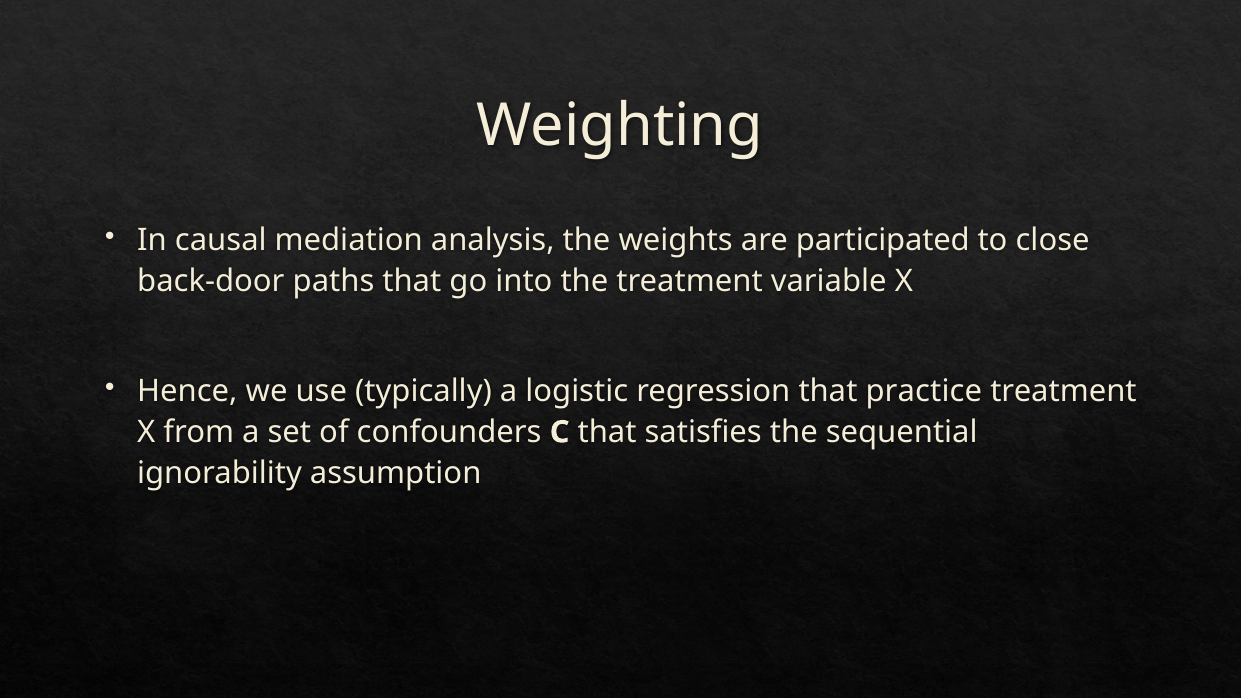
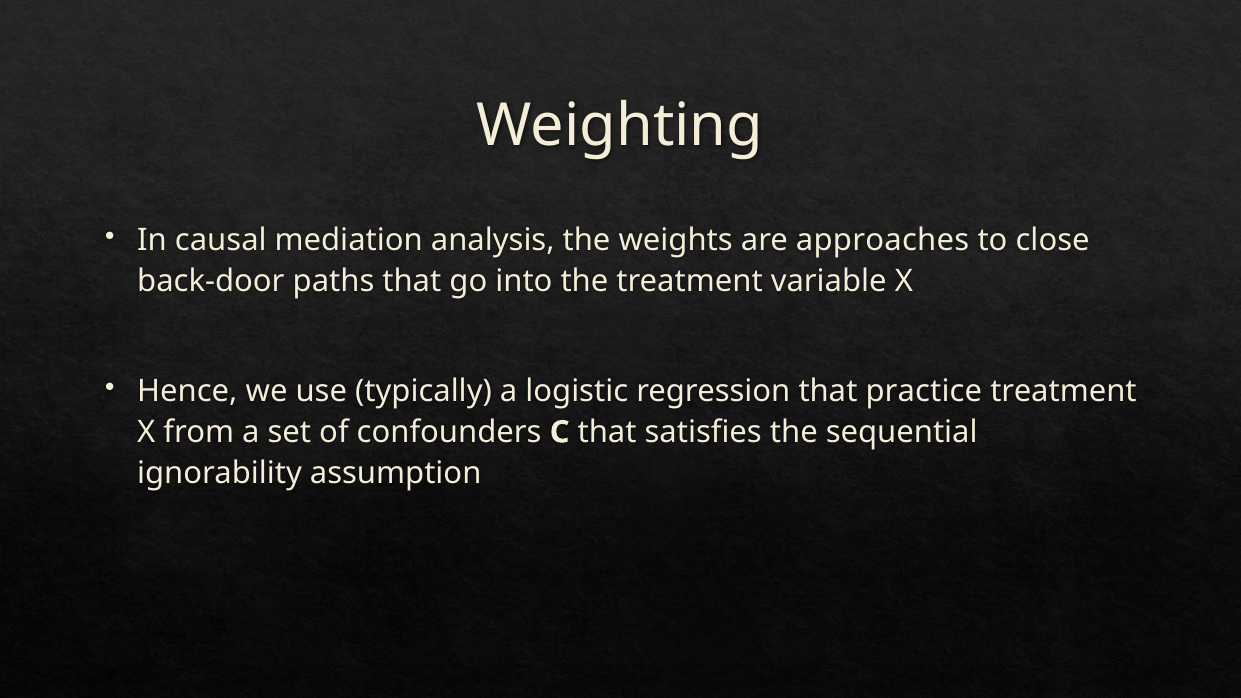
participated: participated -> approaches (883, 241)
